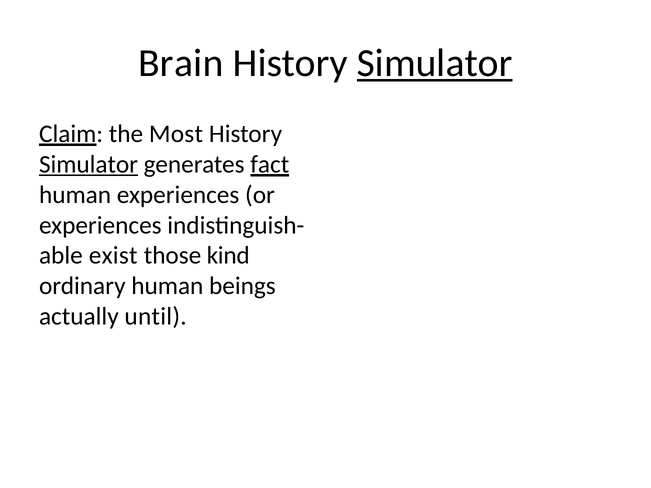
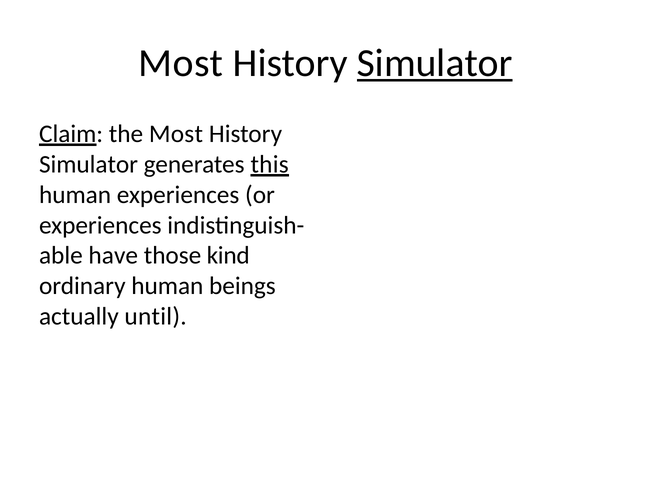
Brain: Brain -> Most (181, 63)
Simulator underline: present -> none (89, 165)
fact: fact -> this (270, 165)
exist: exist -> have (113, 256)
